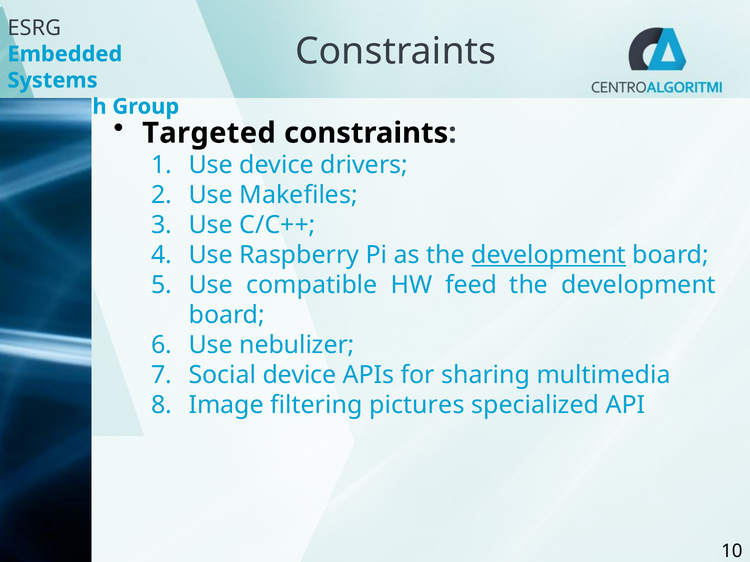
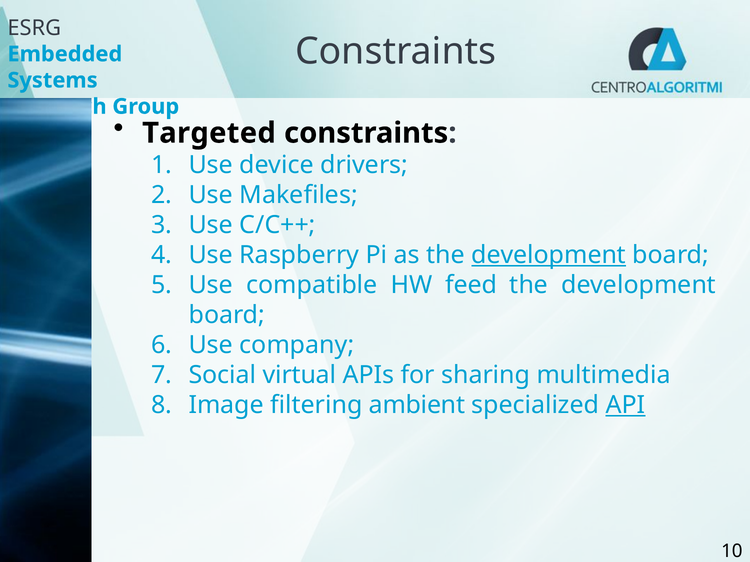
nebulizer: nebulizer -> company (297, 345)
Social device: device -> virtual (300, 375)
pictures: pictures -> ambient (417, 405)
API underline: none -> present (626, 405)
